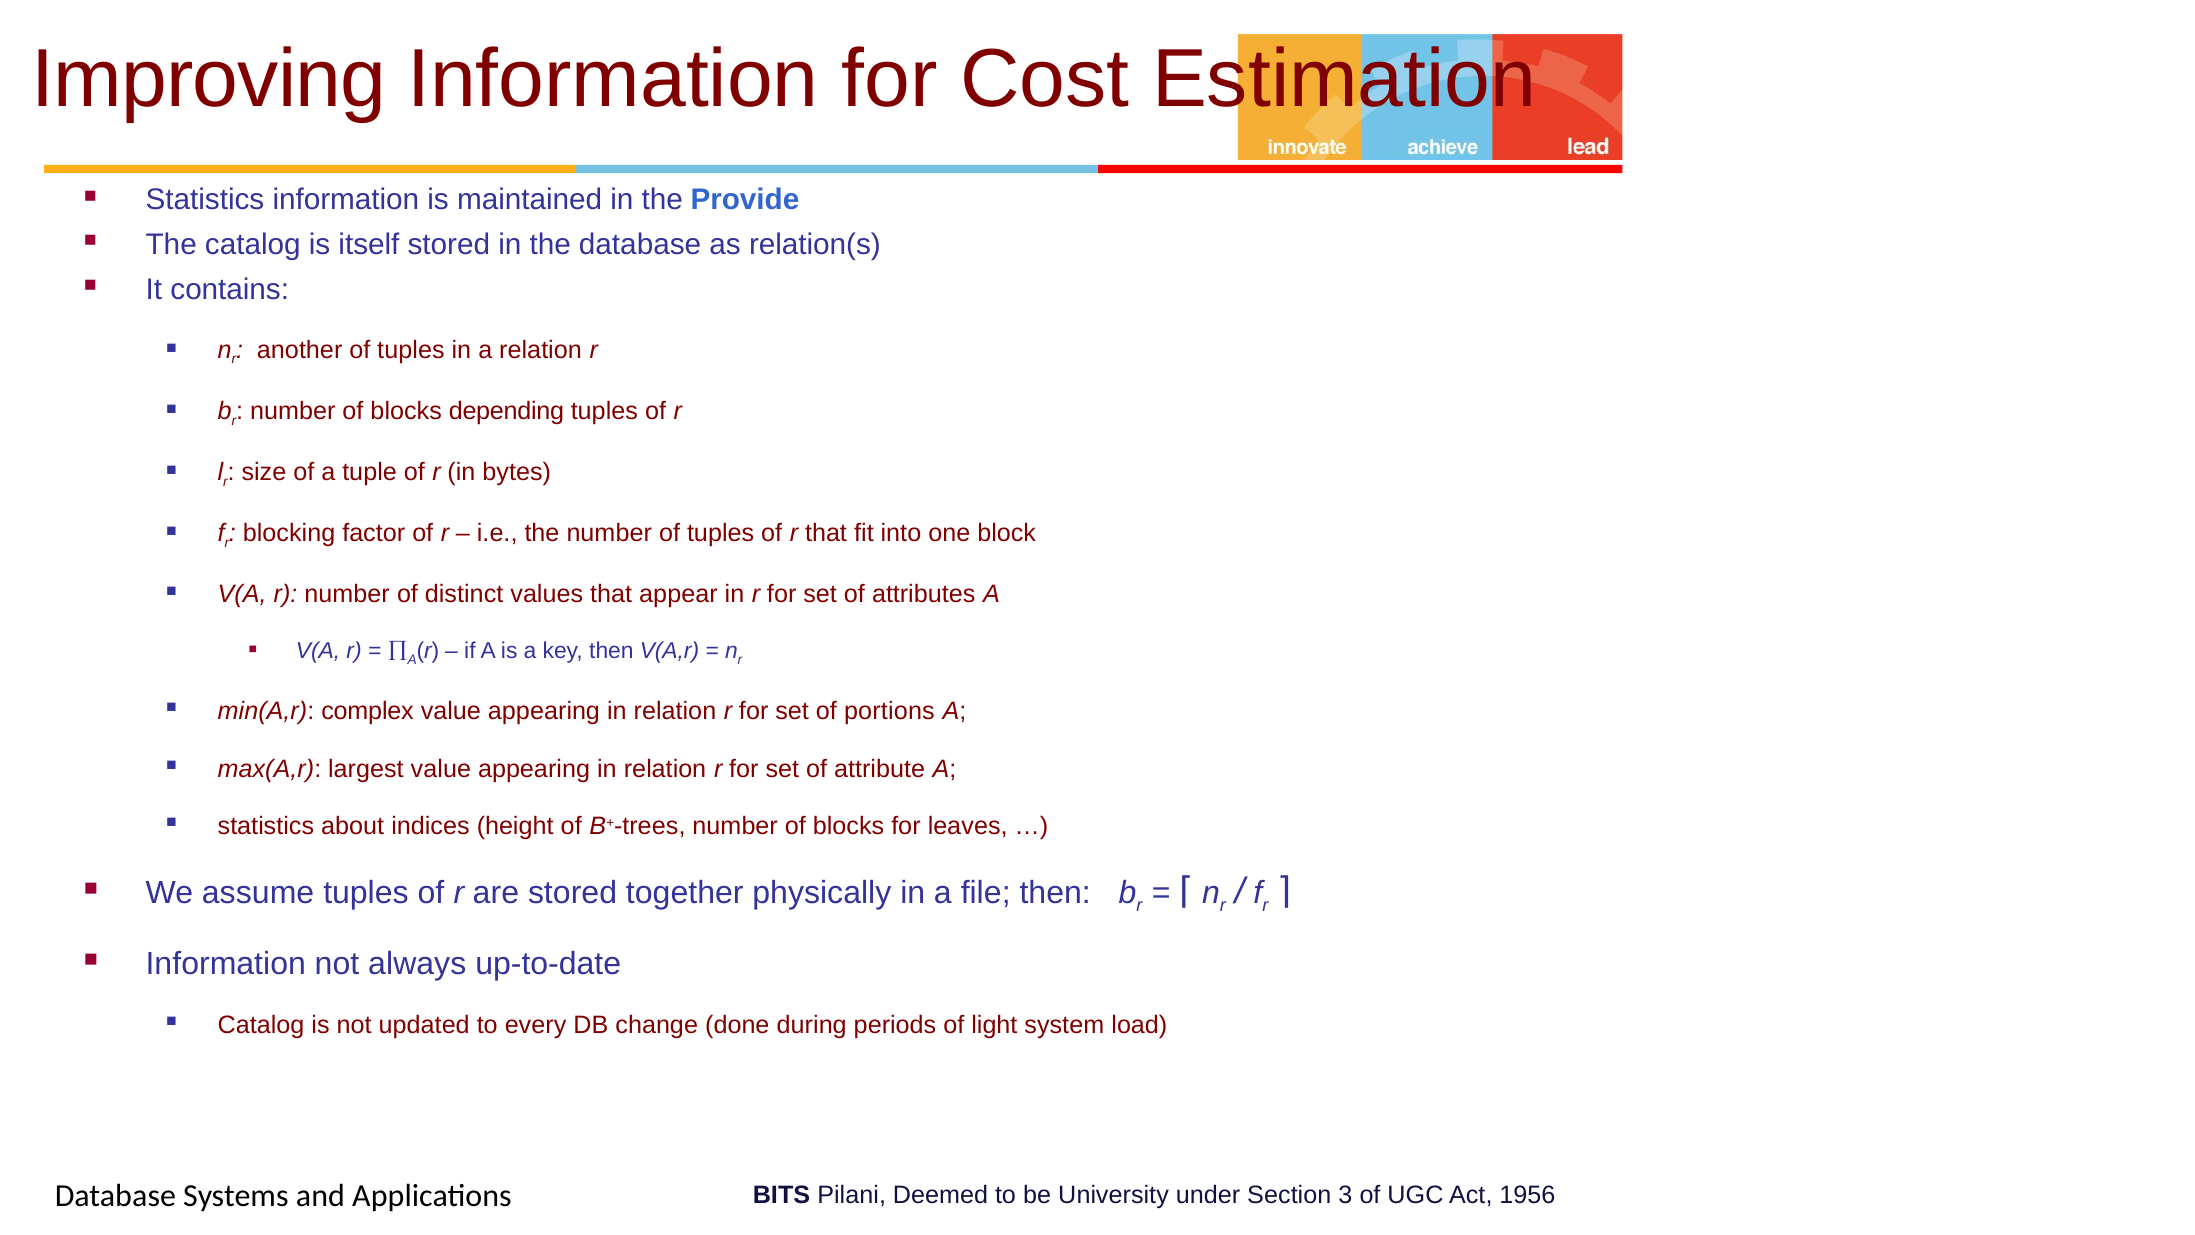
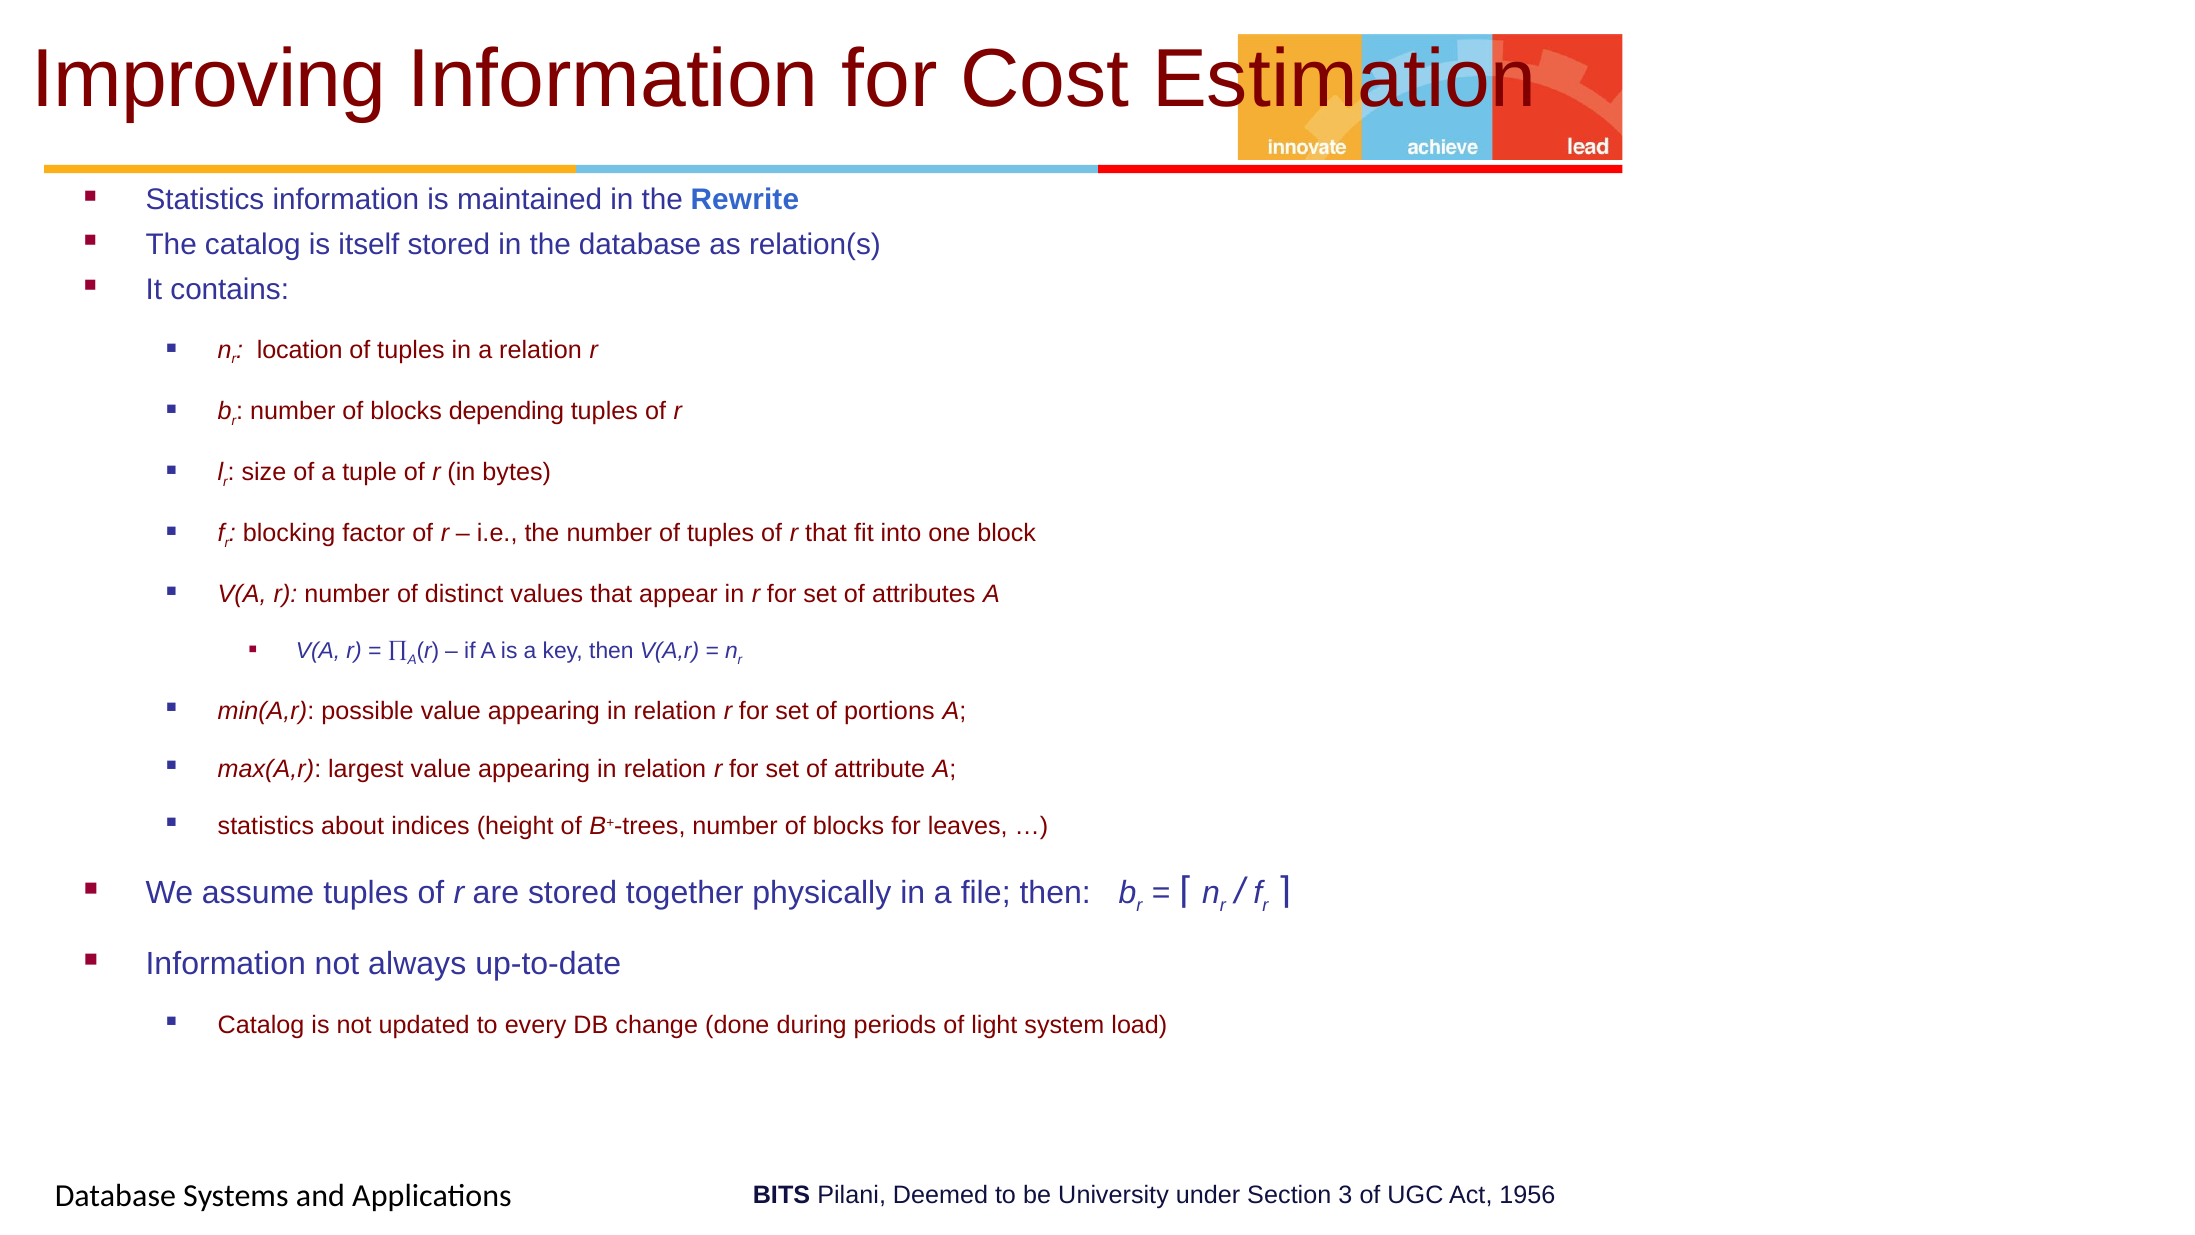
Provide: Provide -> Rewrite (745, 200)
another: another -> location (300, 350)
complex: complex -> possible (367, 711)
